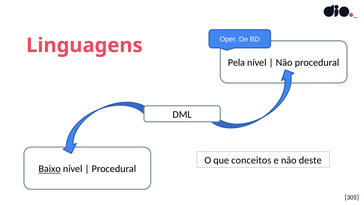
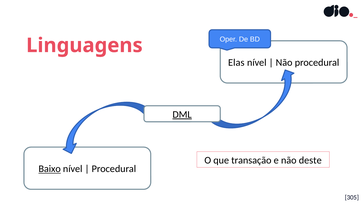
Pela: Pela -> Elas (236, 63)
DML underline: none -> present (182, 114)
conceitos: conceitos -> transação (251, 160)
